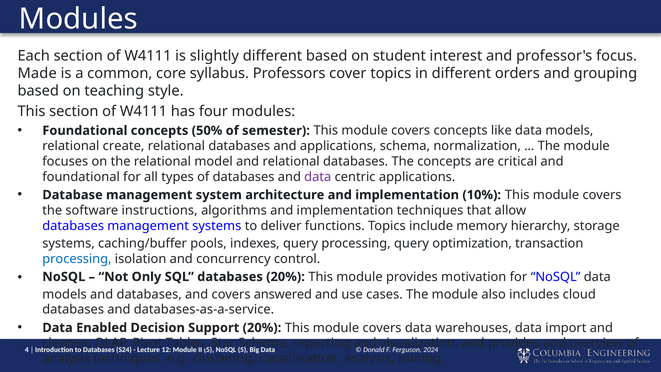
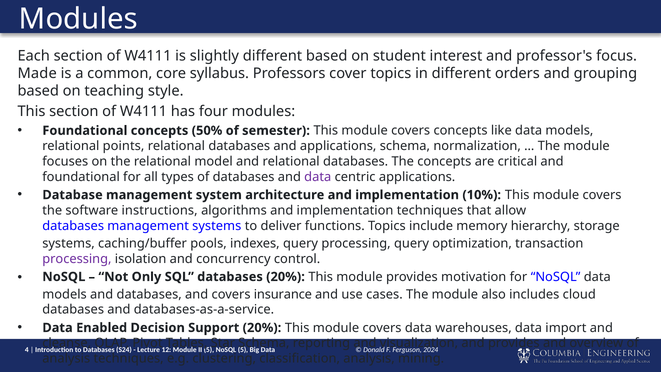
create: create -> points (124, 146)
processing colour: blue -> purple (77, 259)
answered: answered -> insurance (283, 294)
